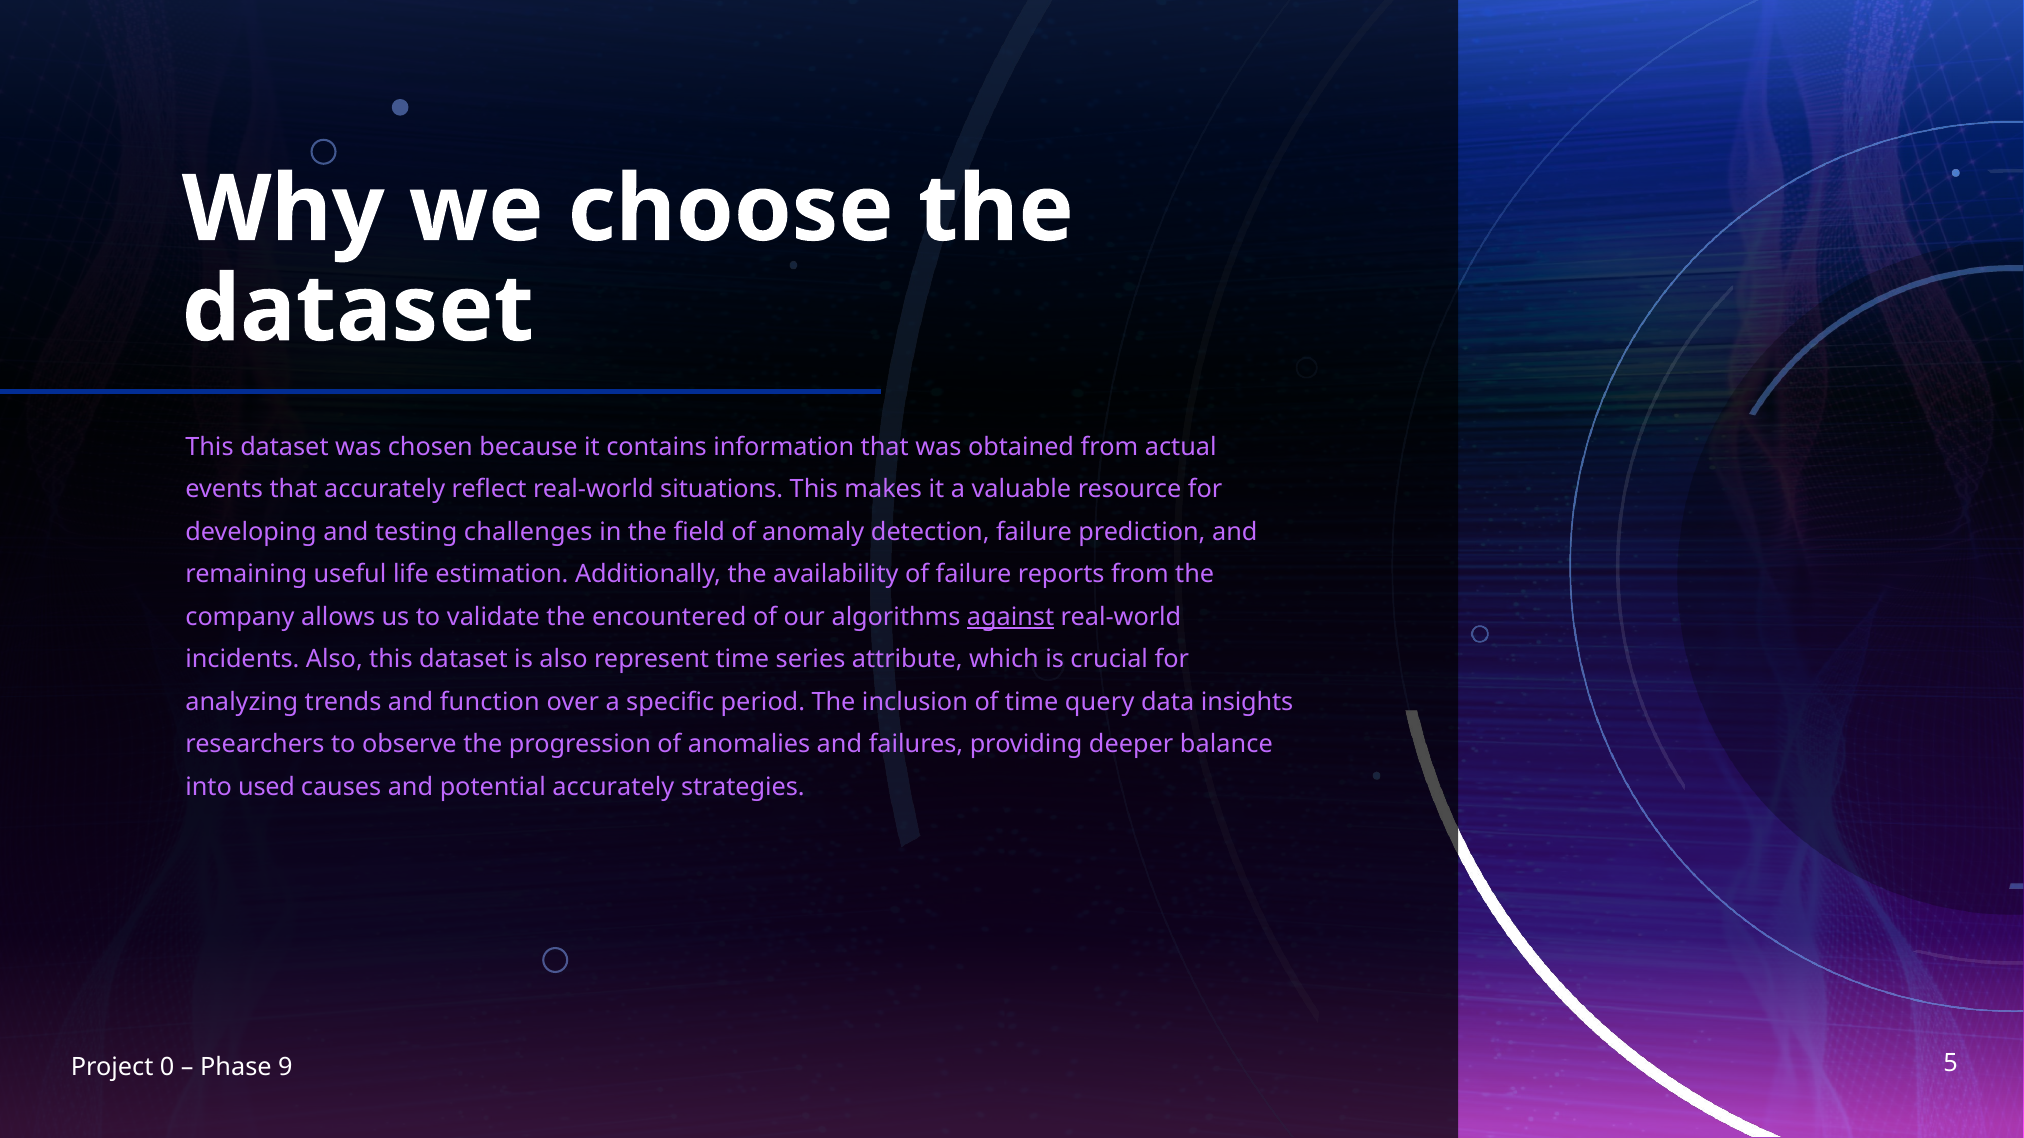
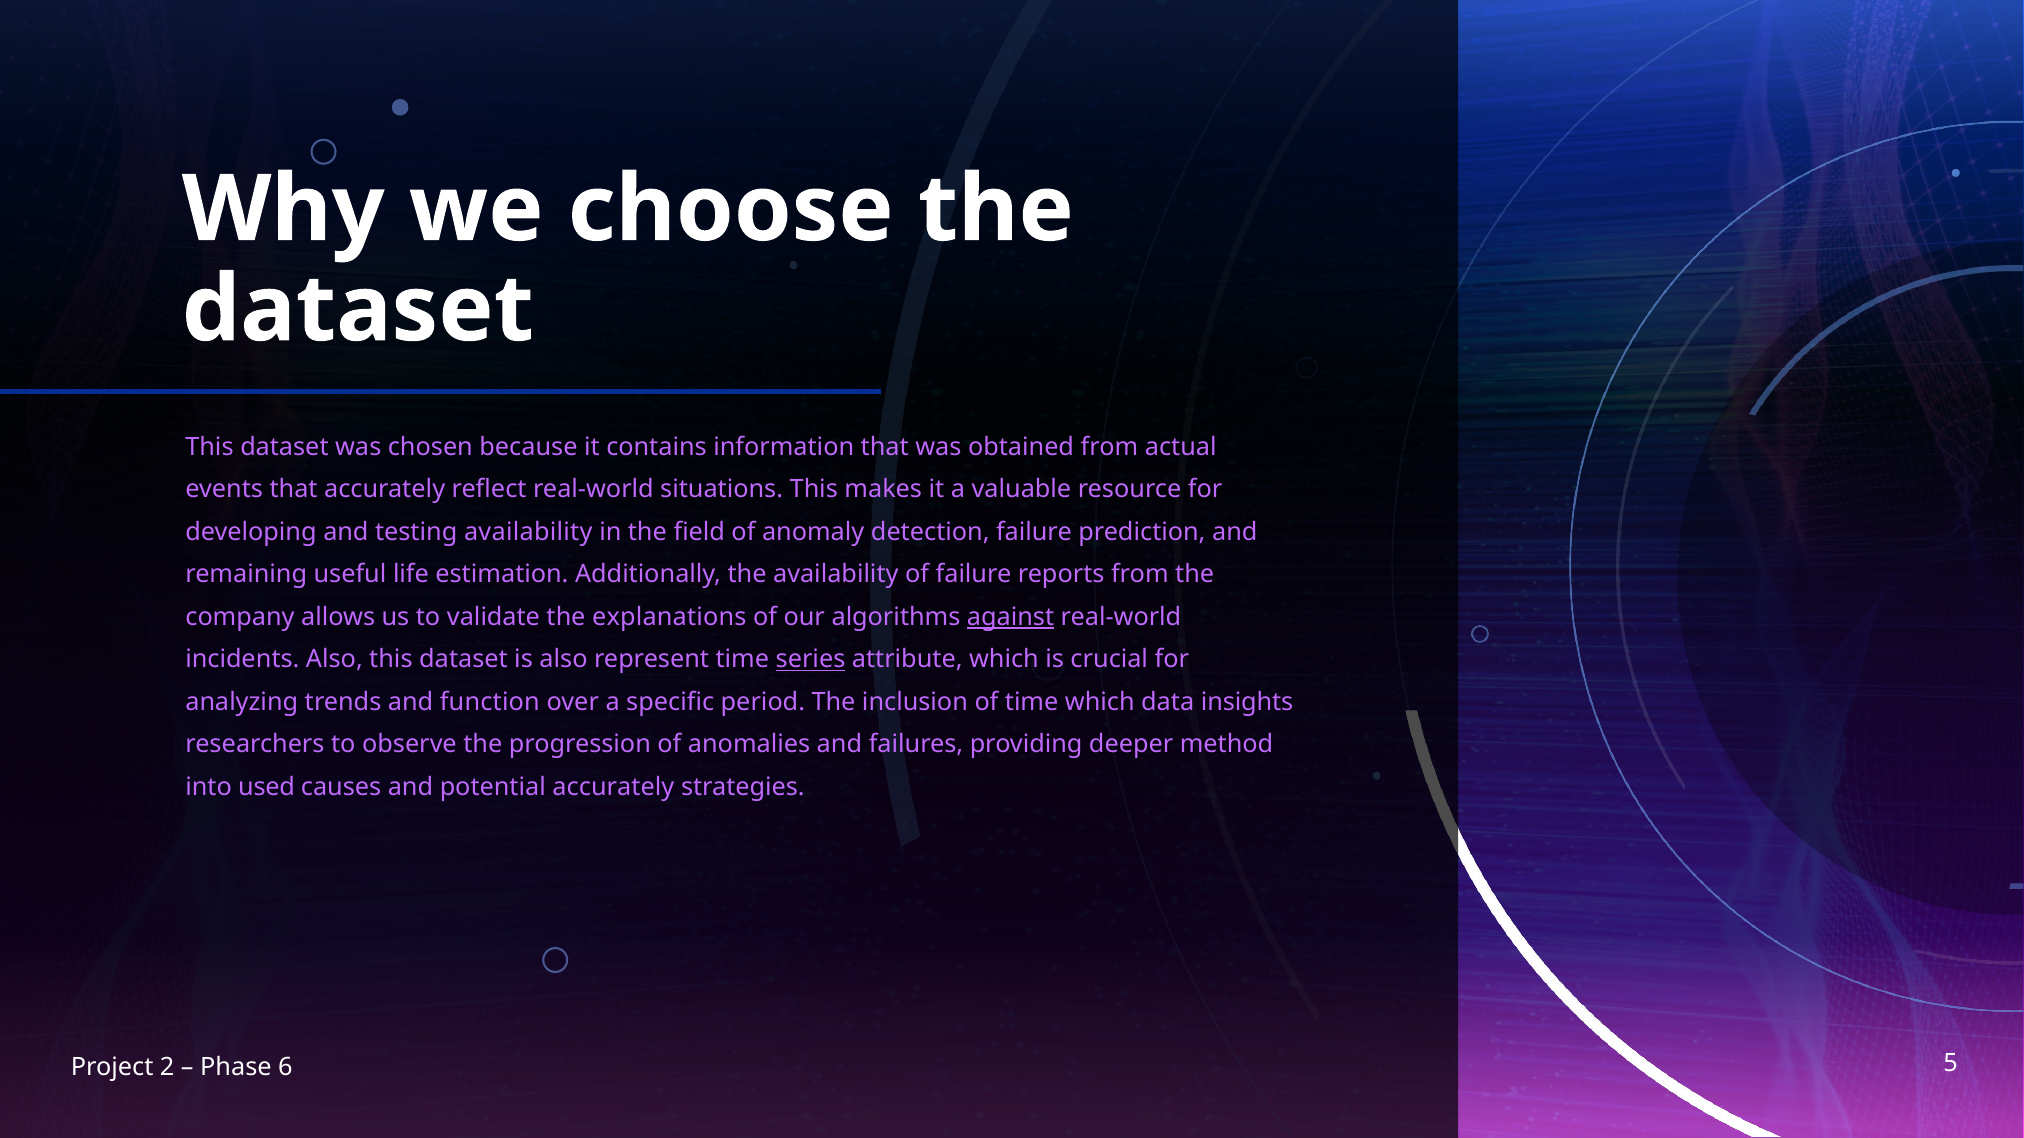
testing challenges: challenges -> availability (528, 532)
encountered: encountered -> explanations (669, 617)
series underline: none -> present (811, 660)
time query: query -> which (1100, 702)
balance: balance -> method (1227, 745)
0: 0 -> 2 (167, 1067)
9: 9 -> 6 (285, 1067)
